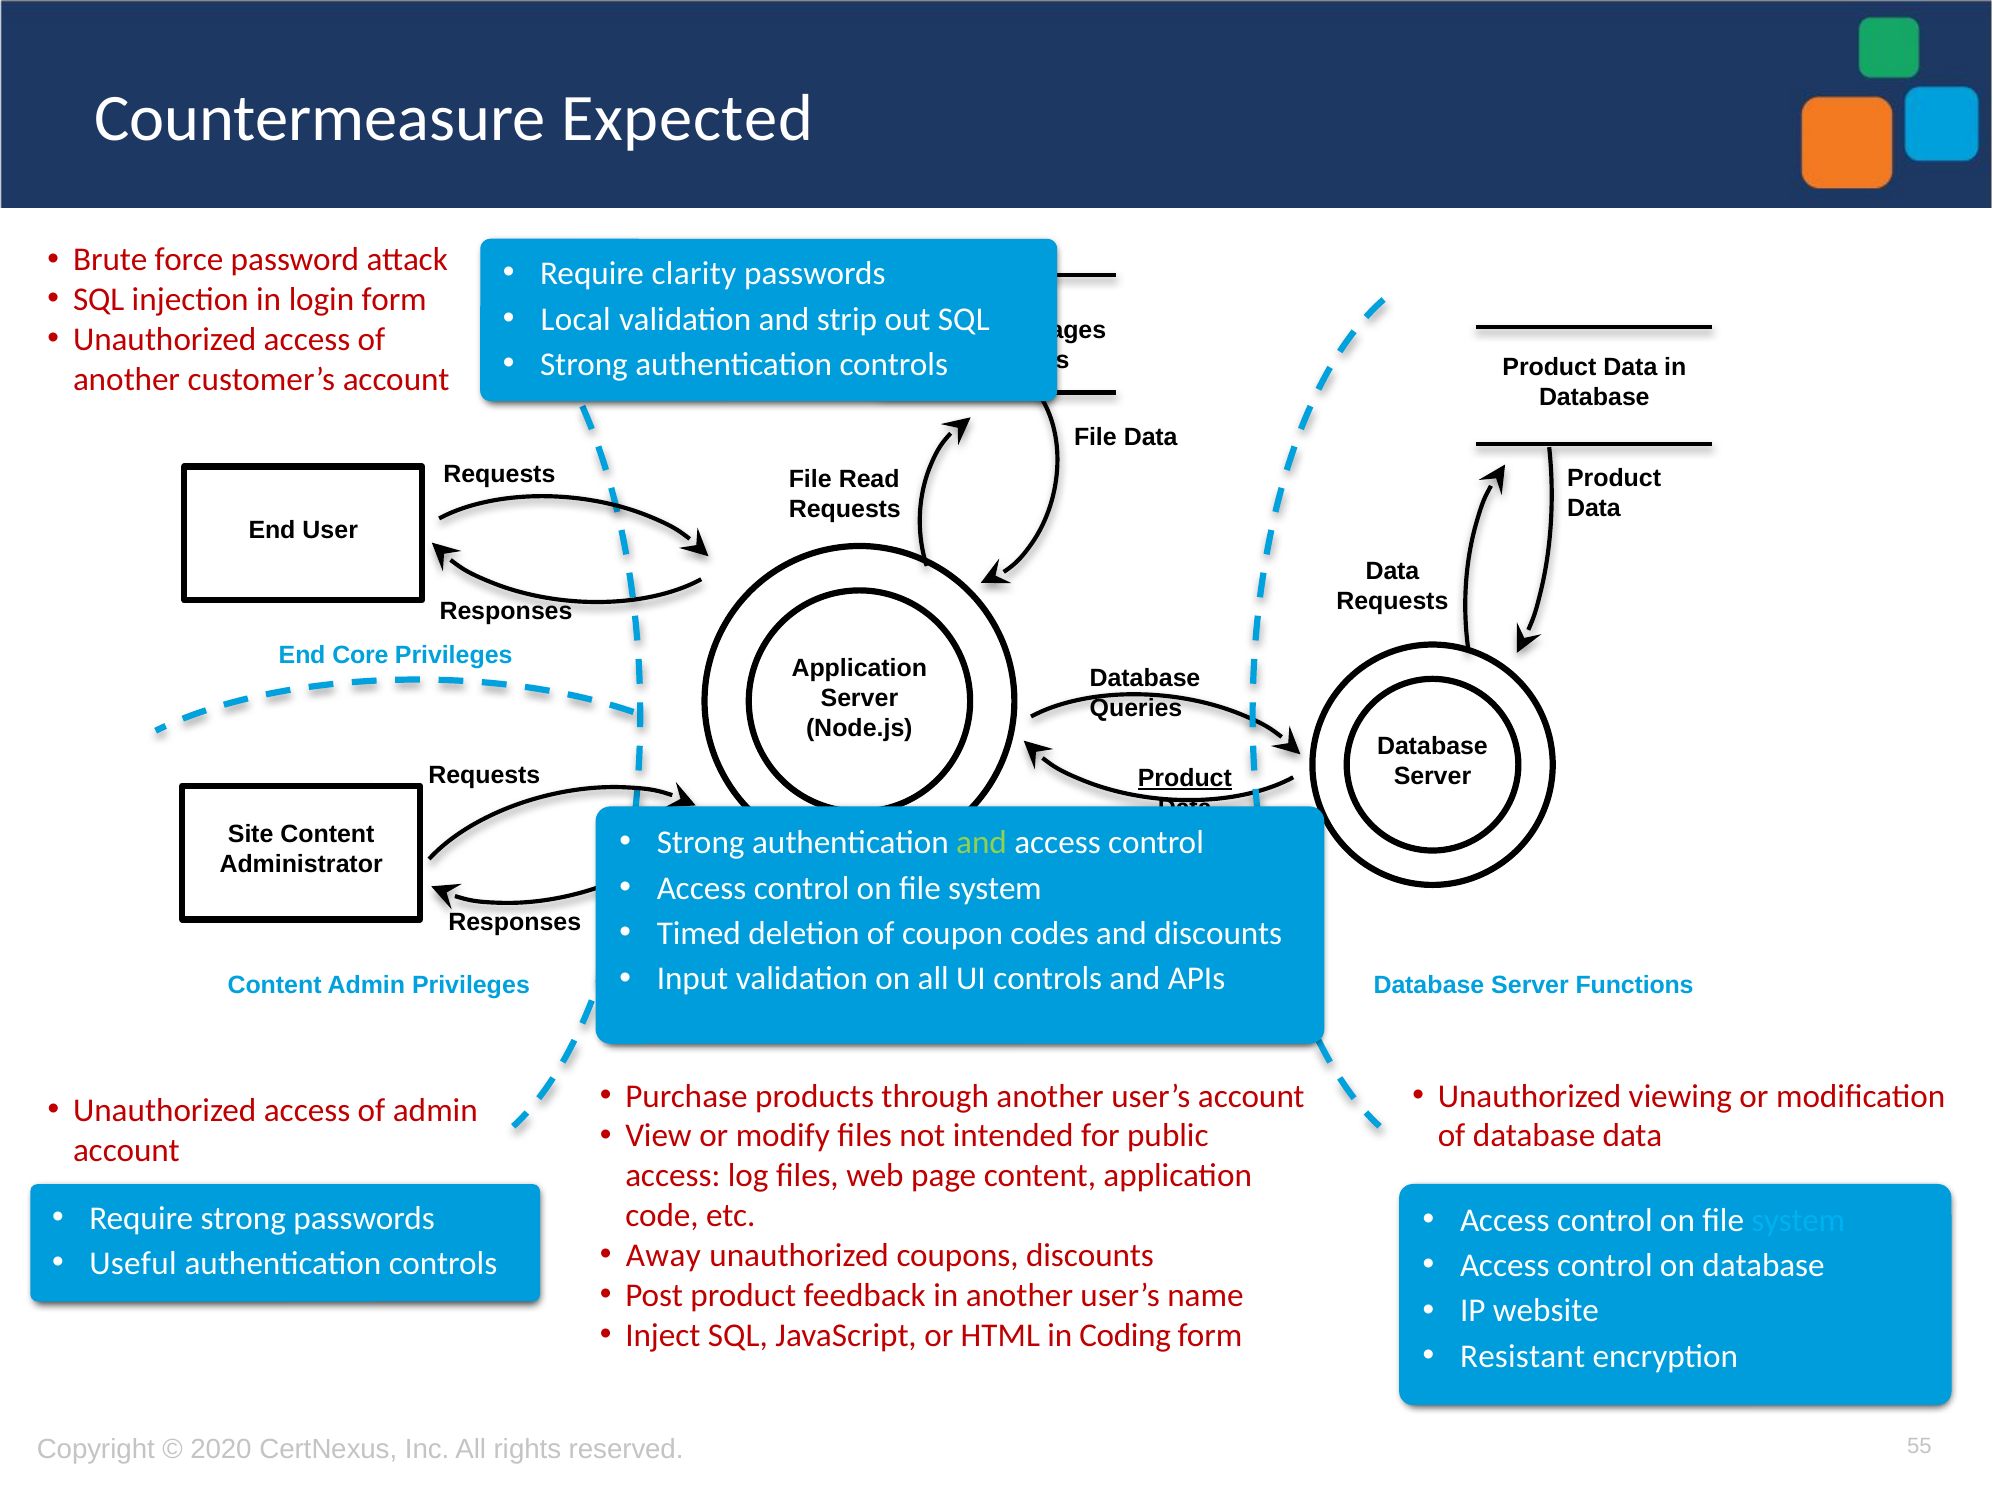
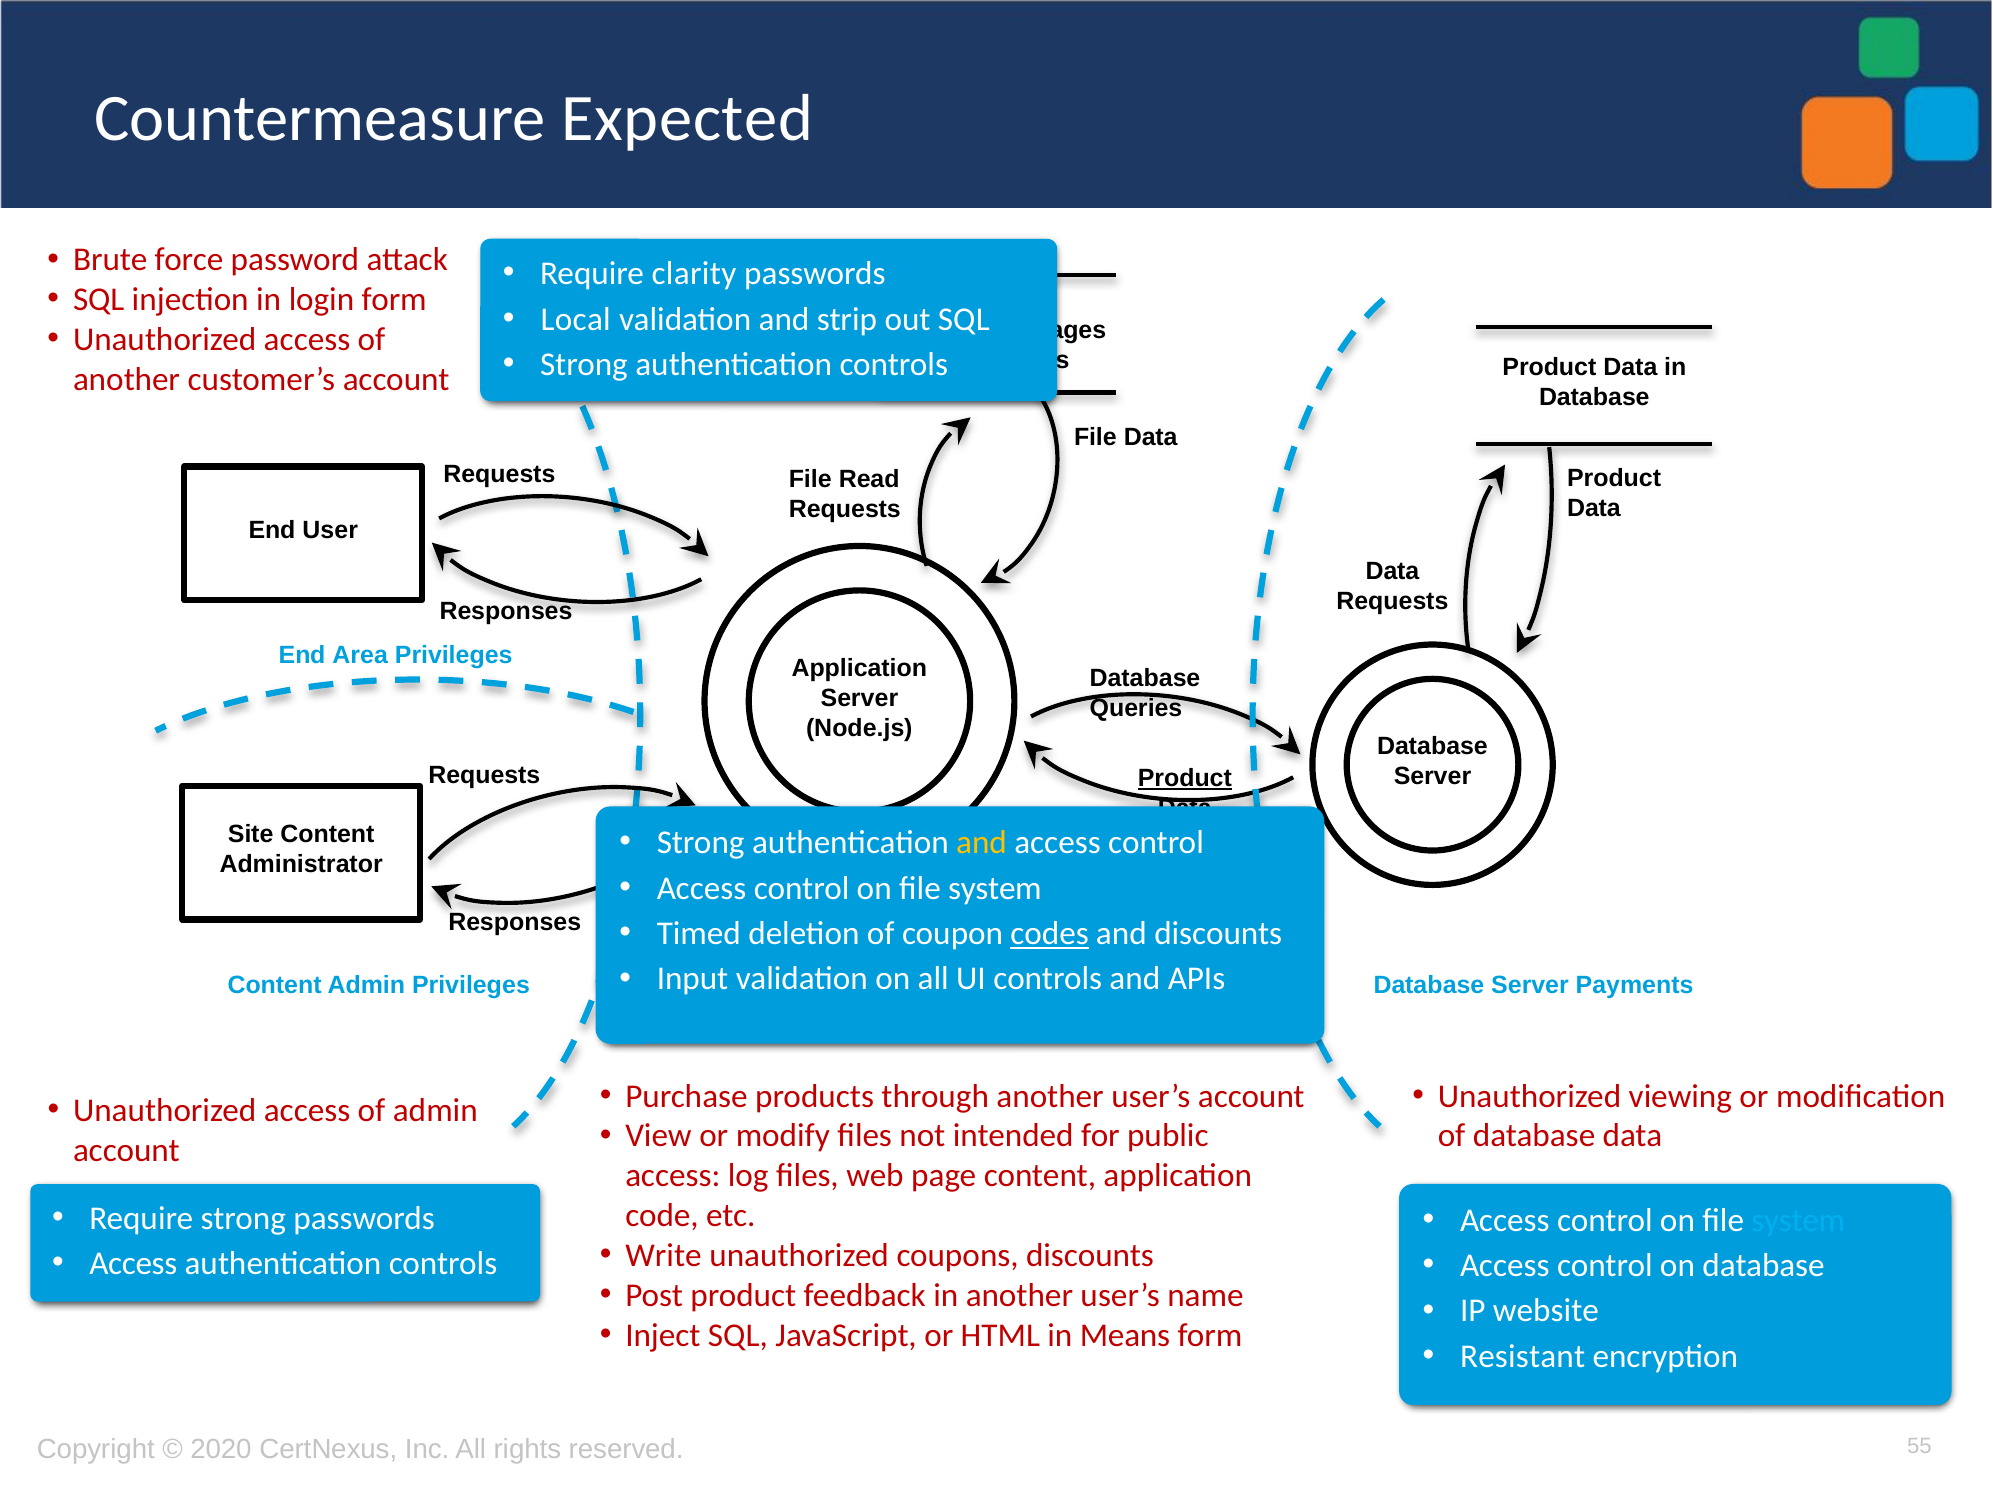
Core: Core -> Area (360, 655)
and colour: light green -> yellow (982, 843)
codes underline: none -> present (1050, 933)
Functions: Functions -> Payments (1635, 985)
Away: Away -> Write (664, 1255)
Useful: Useful -> Access (133, 1263)
Coding: Coding -> Means (1125, 1335)
